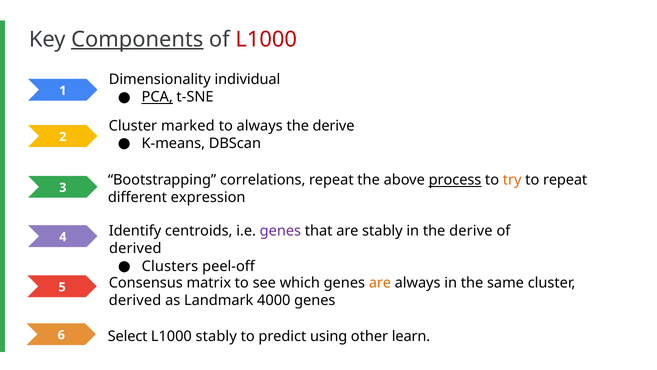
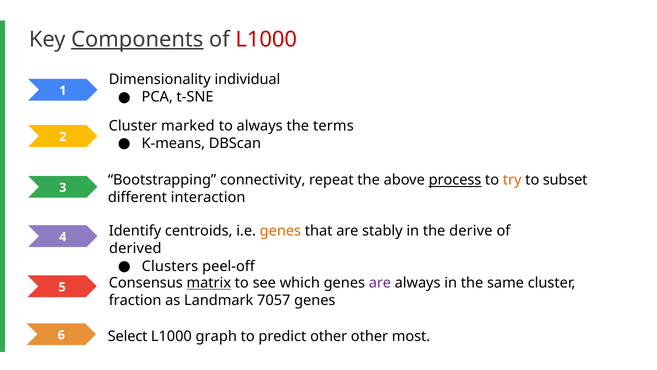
PCA underline: present -> none (157, 97)
derive: derive -> terms (333, 126)
correlations: correlations -> connectivity (263, 180)
to repeat: repeat -> subset (565, 180)
expression: expression -> interaction (208, 197)
genes colour: purple -> orange (280, 231)
matrix underline: none -> present (209, 283)
are colour: orange -> purple (380, 283)
derived: derived -> fraction (135, 300)
4000: 4000 -> 7057 (274, 300)
L1000 stably: stably -> graph (216, 336)
predict using: using -> other (329, 336)
learn: learn -> most (411, 336)
